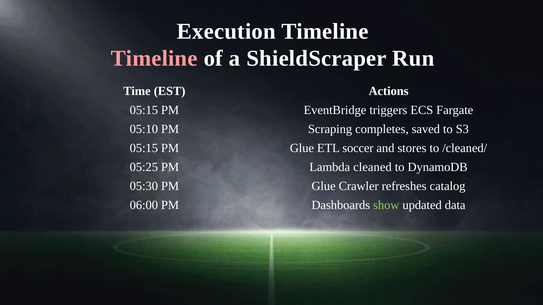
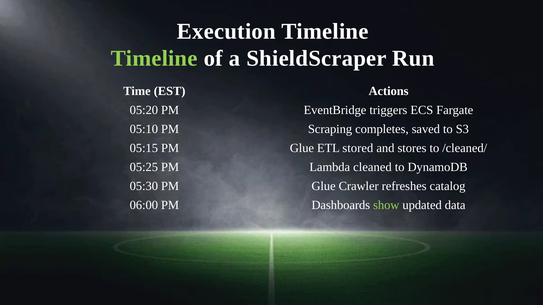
Timeline colour: pink -> light green (154, 58)
05:15: 05:15 -> 05:20 (144, 110)
soccer: soccer -> stored (358, 148)
